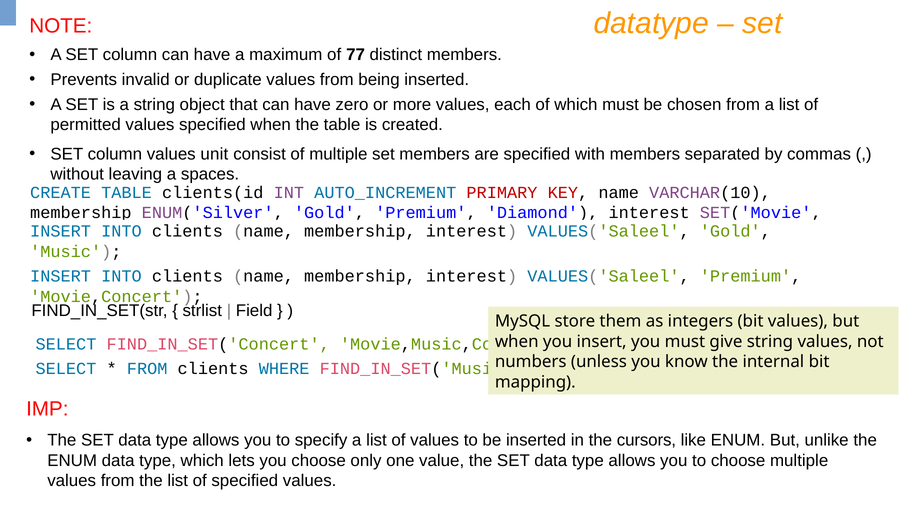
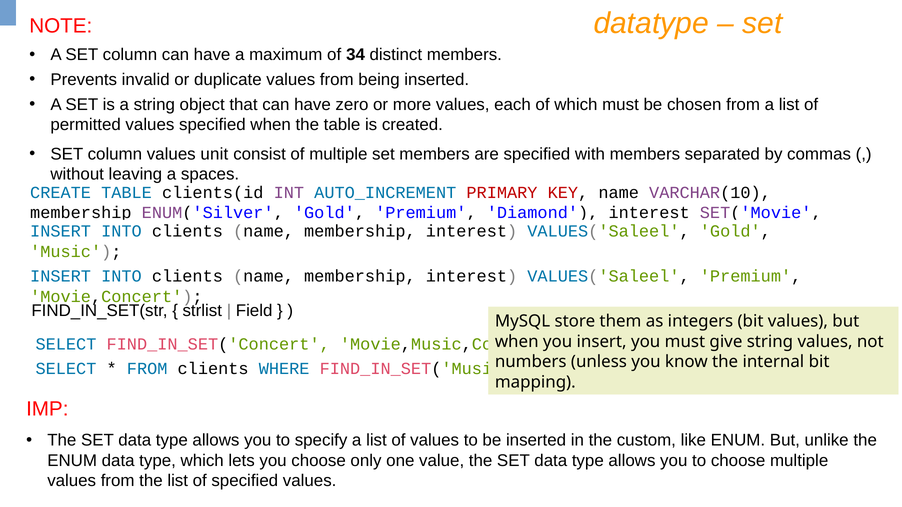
77: 77 -> 34 (356, 55)
cursors: cursors -> custom (646, 441)
